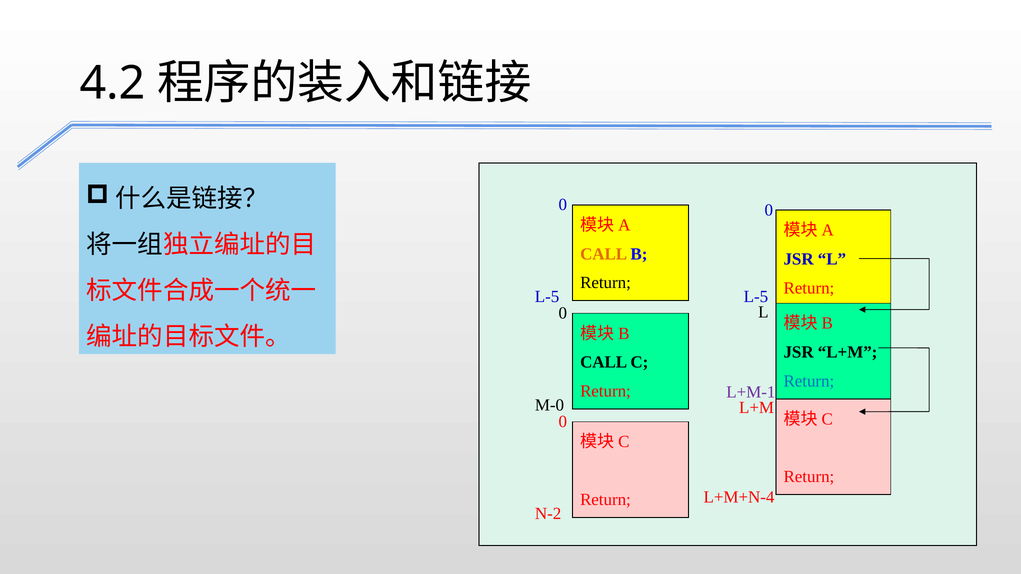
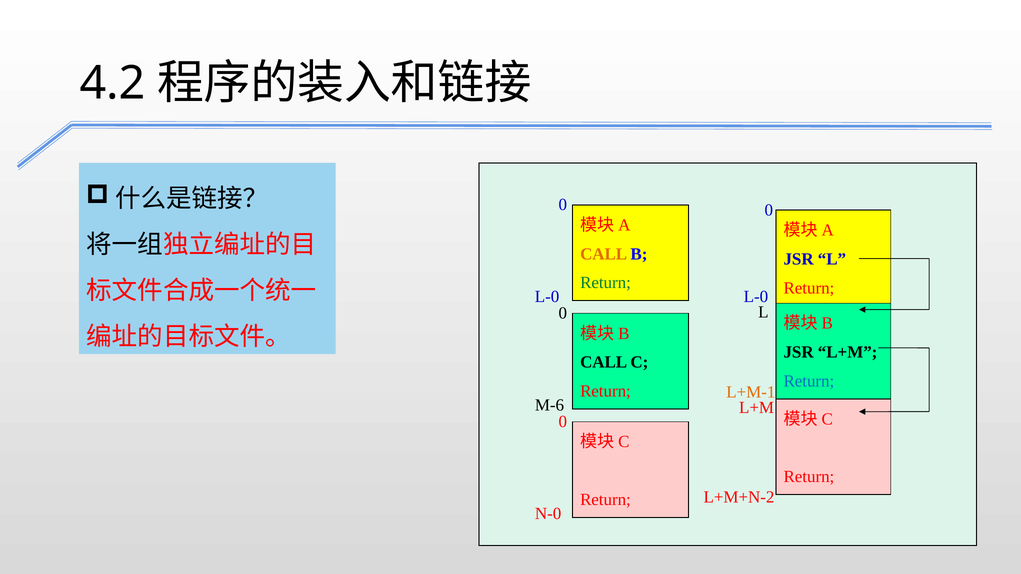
Return colour: black -> green (605, 283)
L-5: L-5 -> L-0 (547, 297)
L-5: L-5 -> L-0 (756, 297)
L+M-1 colour: purple -> orange (751, 392)
M-0: M-0 -> M-6 (550, 405)
L+M+N-4: L+M+N-4 -> L+M+N-2 (739, 497)
N-2: N-2 -> N-0 (548, 514)
